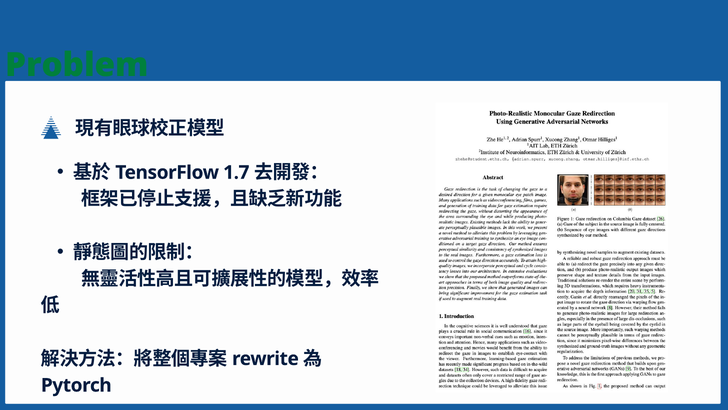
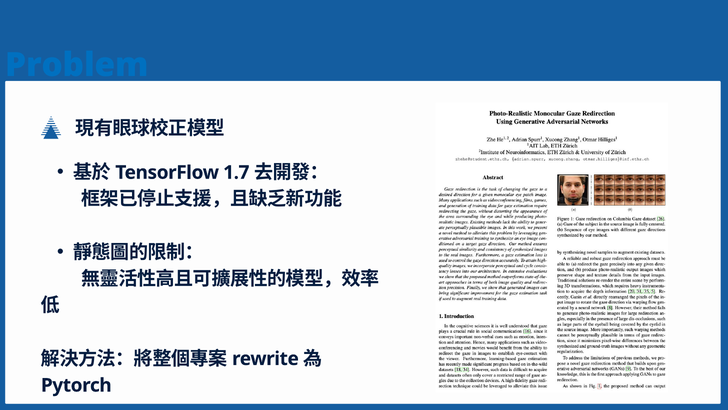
Problem colour: green -> blue (77, 65)
